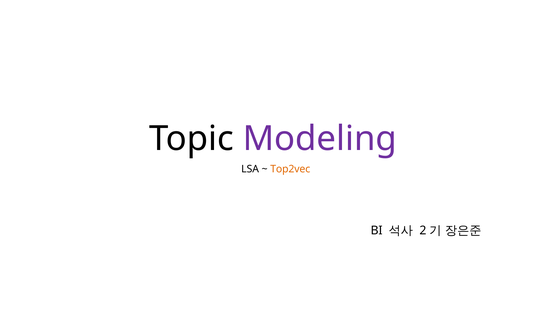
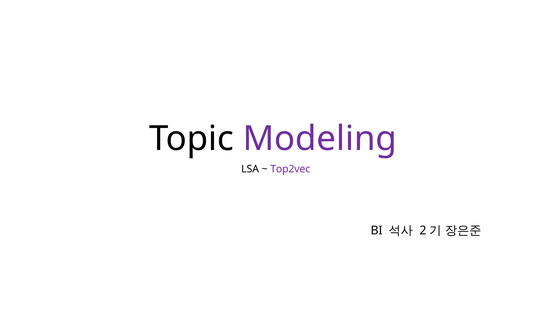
Top2vec colour: orange -> purple (290, 169)
